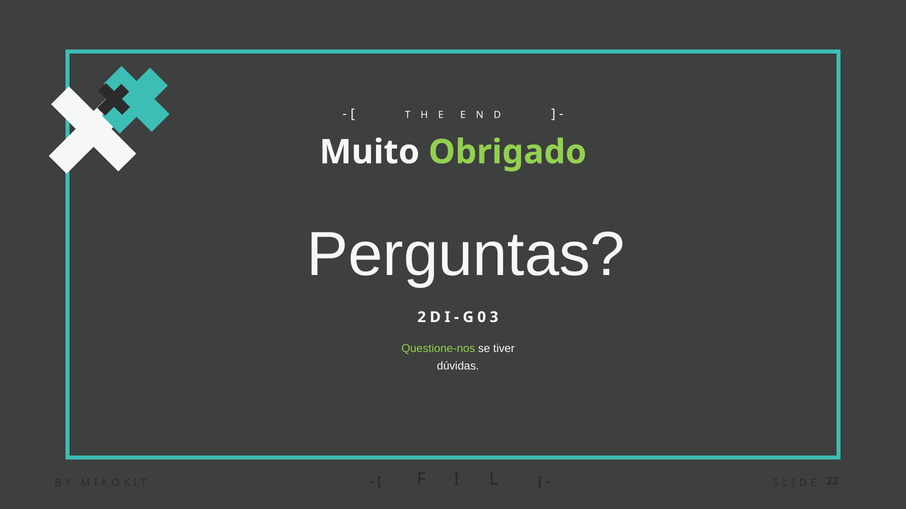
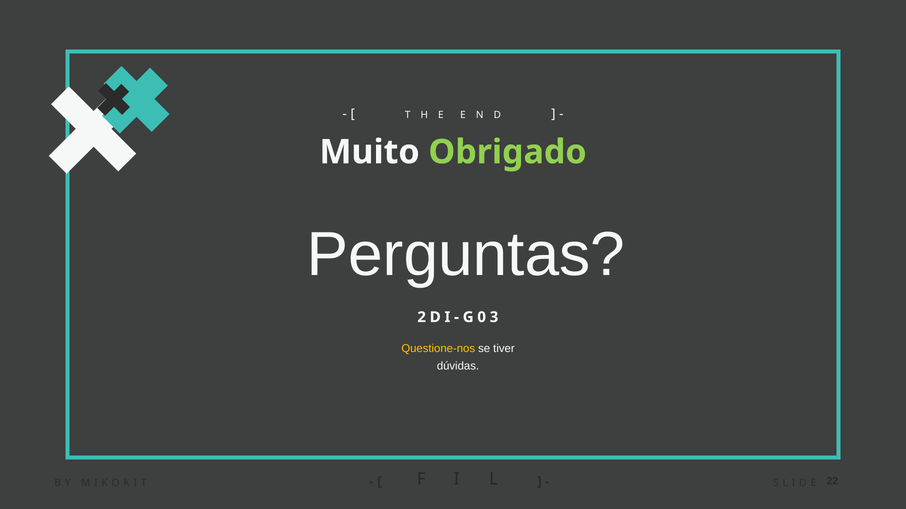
Questione-nos colour: light green -> yellow (438, 349)
